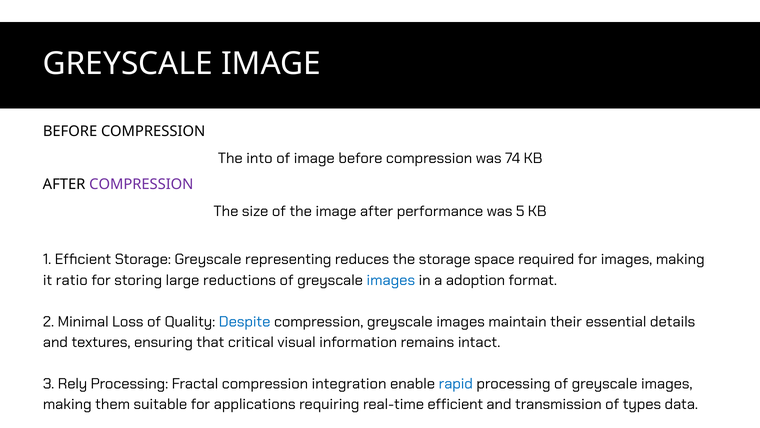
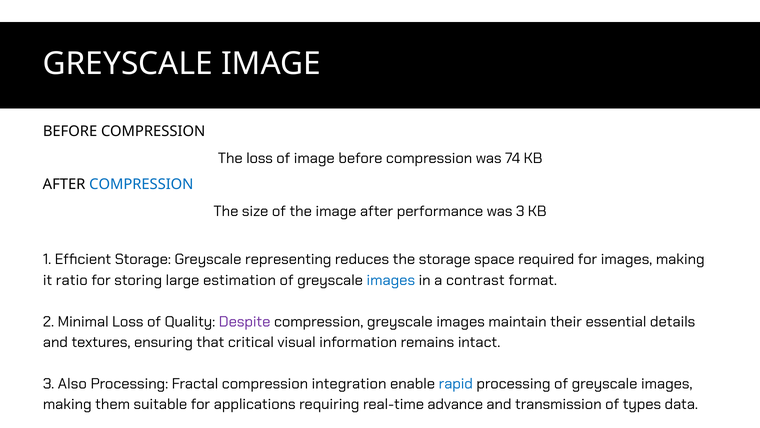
The into: into -> loss (260, 158)
COMPRESSION colour: purple -> blue (141, 184)
was 5: 5 -> 3 (520, 211)
reductions: reductions -> estimation (239, 280)
adoption: adoption -> contrast (475, 280)
Despite colour: blue -> purple (245, 321)
Rely: Rely -> Also (72, 383)
real-time efficient: efficient -> advance (455, 404)
